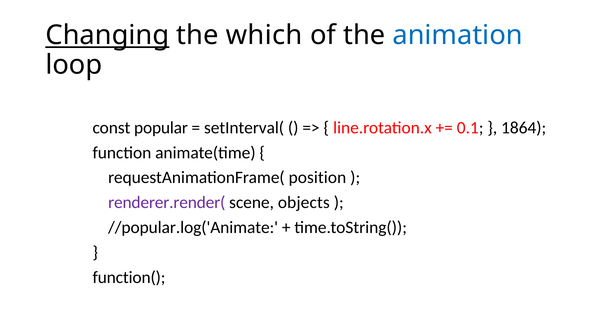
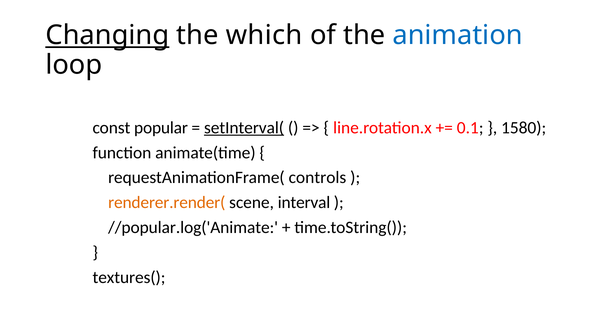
setInterval( underline: none -> present (244, 128)
1864: 1864 -> 1580 (524, 128)
position: position -> controls (317, 178)
renderer.render( colour: purple -> orange (167, 203)
objects: objects -> interval (304, 203)
function(: function( -> textures( (129, 277)
